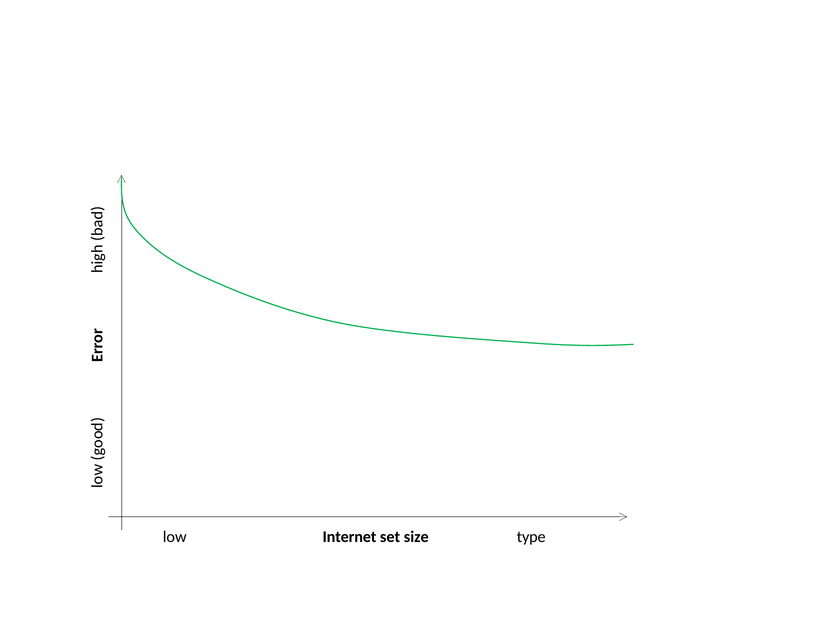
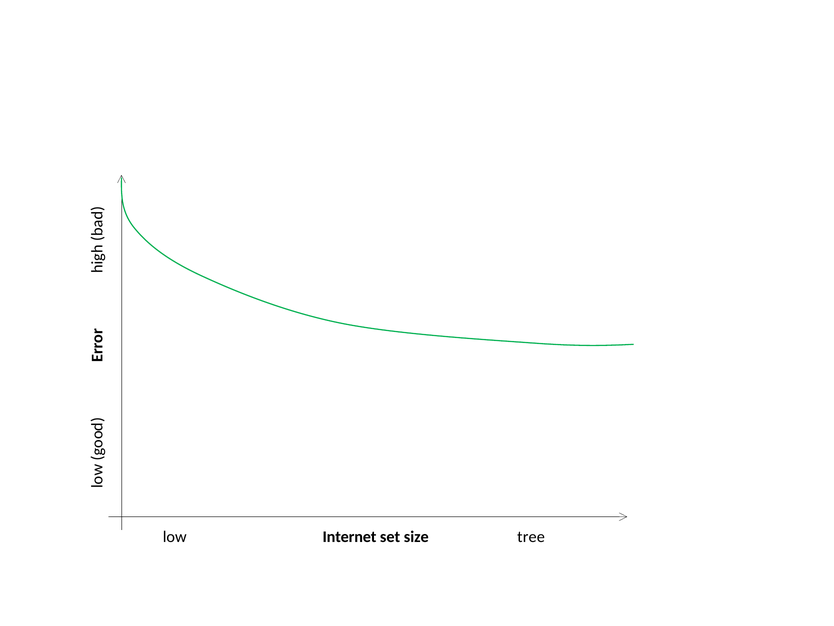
type: type -> tree (531, 536)
